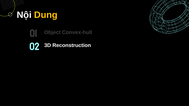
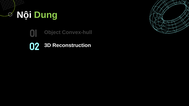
Dung colour: yellow -> light green (46, 15)
